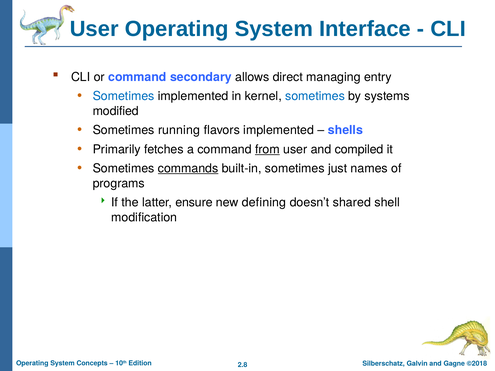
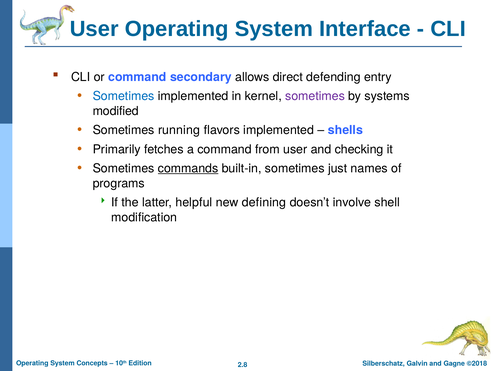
managing: managing -> defending (333, 77)
sometimes colour: blue -> purple (315, 96)
from underline: present -> none (267, 149)
compiled: compiled -> checking (359, 149)
ensure: ensure -> helpful (194, 203)
shared: shared -> involve (352, 203)
